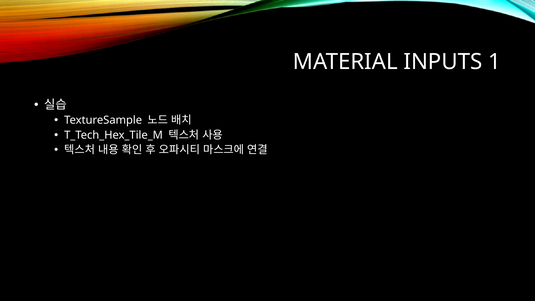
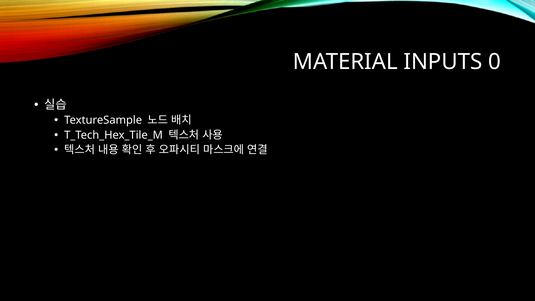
1: 1 -> 0 (495, 62)
